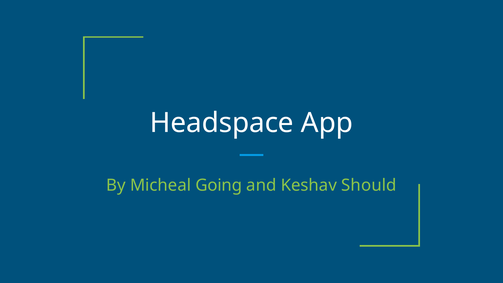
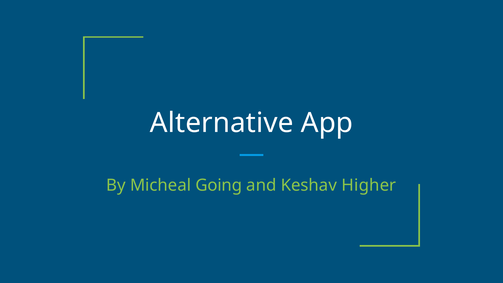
Headspace: Headspace -> Alternative (222, 123)
Should: Should -> Higher (369, 185)
